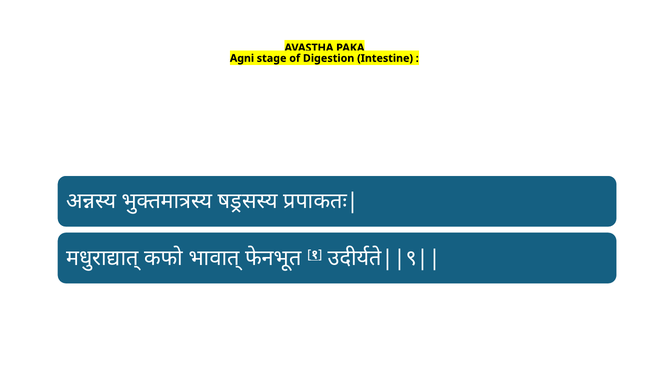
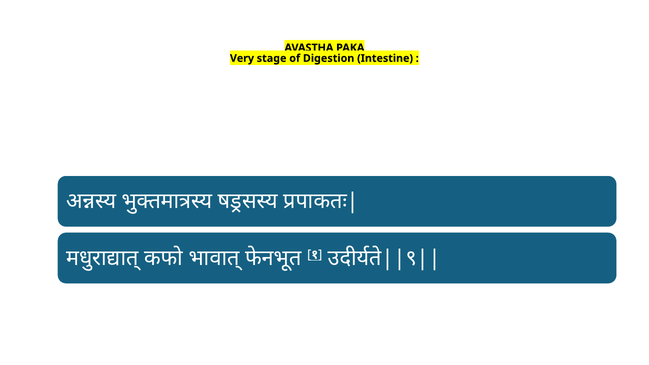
Agni: Agni -> Very (242, 58)
